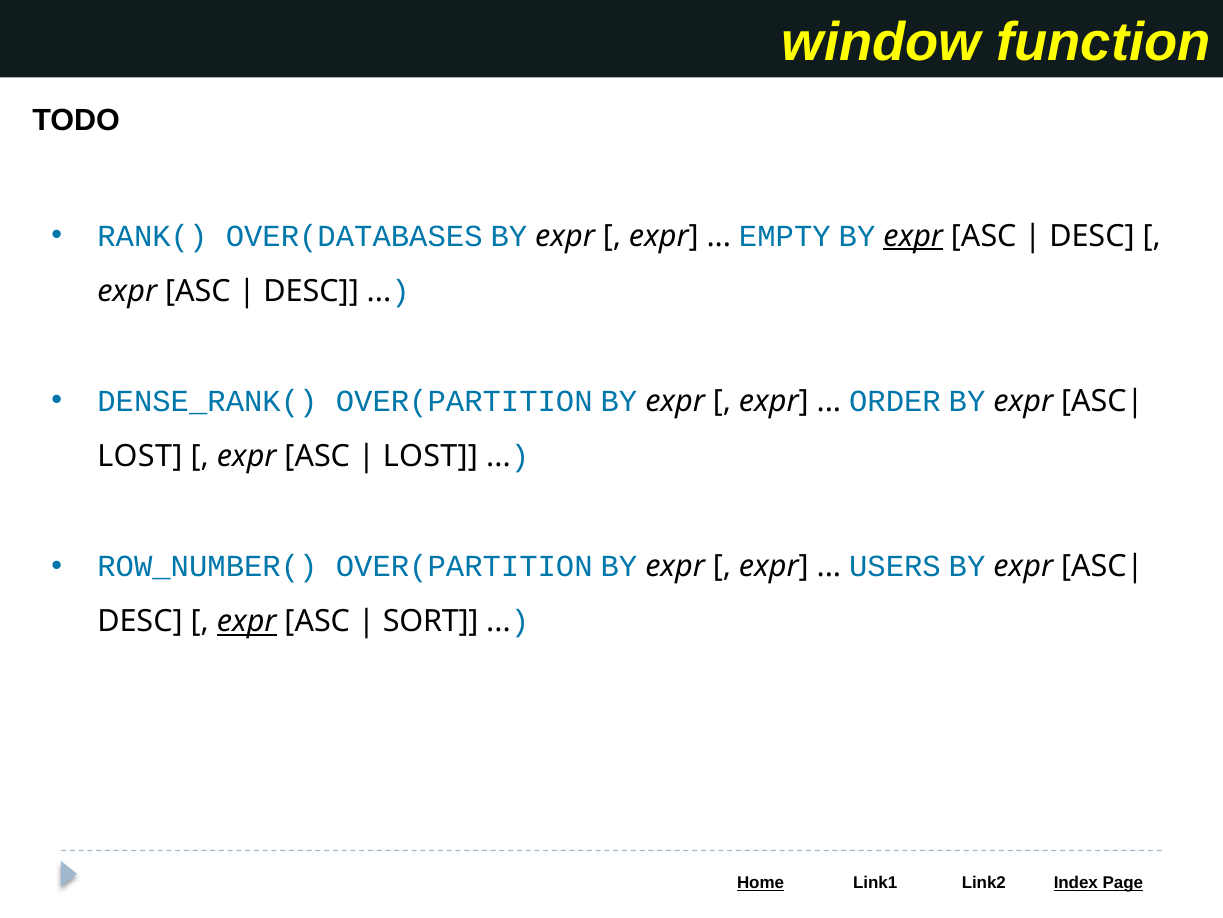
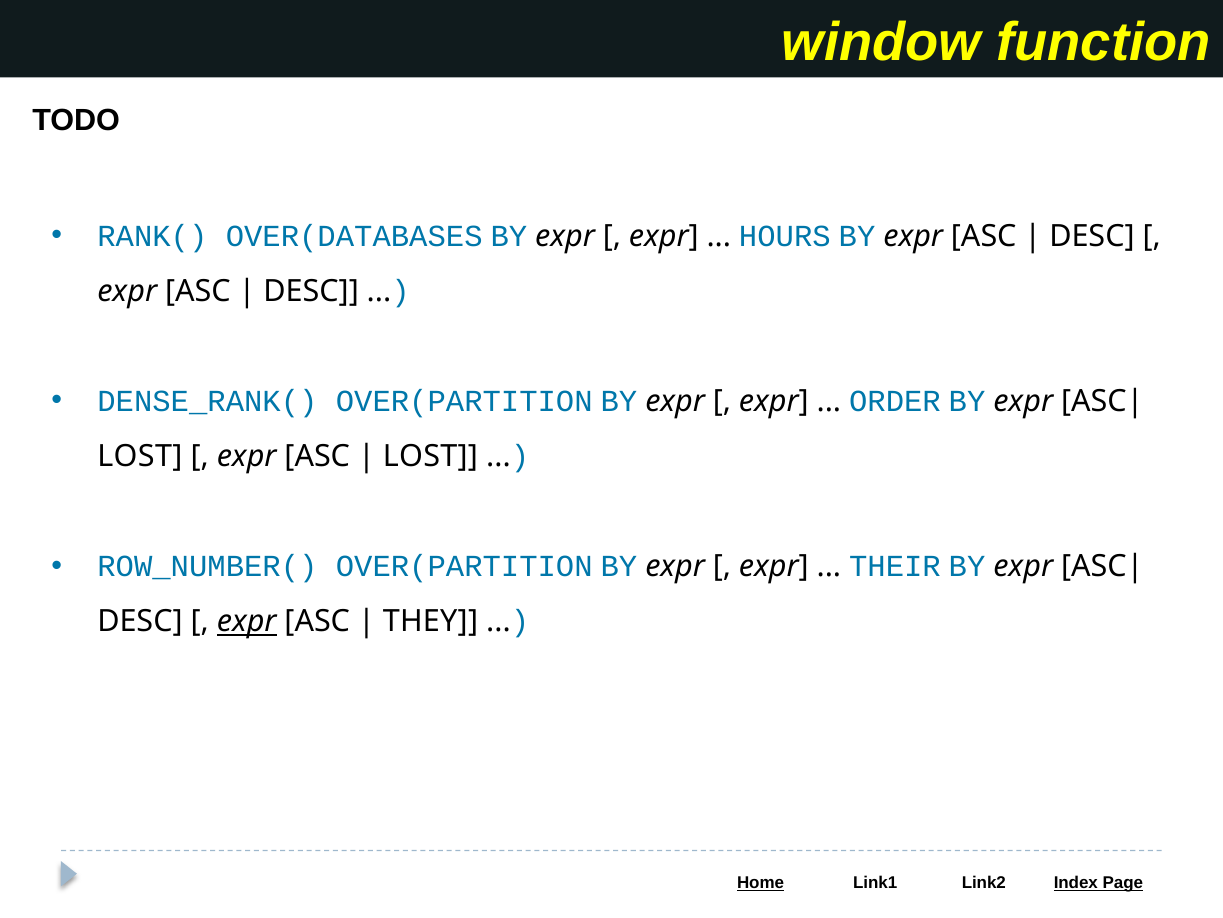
EMPTY: EMPTY -> HOURS (785, 236)
expr underline: present -> none (913, 236)
USERS: USERS -> THEIR (895, 566)
SORT: SORT -> THEY (430, 621)
